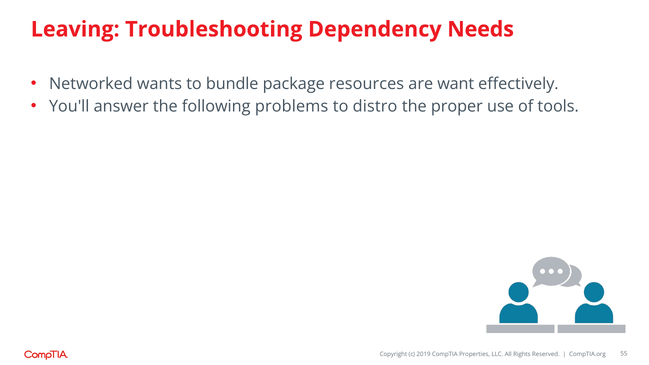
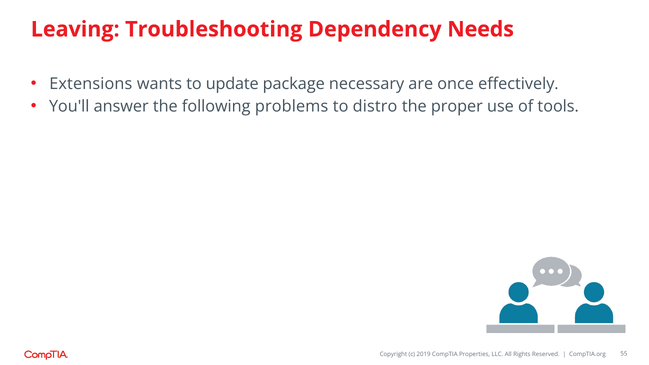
Networked: Networked -> Extensions (91, 84)
bundle: bundle -> update (232, 84)
resources: resources -> necessary (367, 84)
want: want -> once (456, 84)
